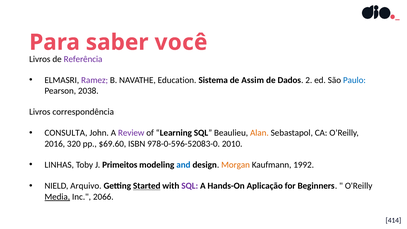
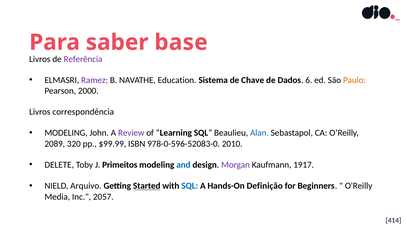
você: você -> base (181, 42)
Assim: Assim -> Chave (253, 80)
2: 2 -> 6 (309, 80)
Paulo colour: blue -> orange (354, 80)
2038: 2038 -> 2000 (88, 91)
CONSULTA: CONSULTA -> MODELING (66, 133)
Alan colour: orange -> blue (259, 133)
2016: 2016 -> 2089 (55, 144)
$69.60: $69.60 -> $99.99 (112, 144)
LINHAS: LINHAS -> DELETE (59, 165)
Morgan colour: orange -> purple (236, 165)
1992: 1992 -> 1917 (304, 165)
SQL colour: purple -> blue (190, 186)
Aplicação: Aplicação -> Definição (265, 186)
Media underline: present -> none (57, 197)
2066: 2066 -> 2057 (103, 197)
